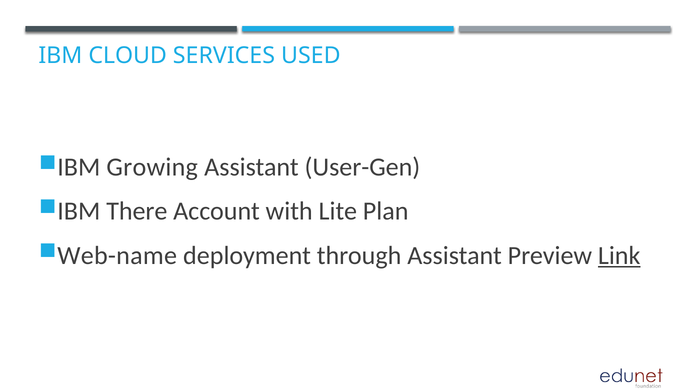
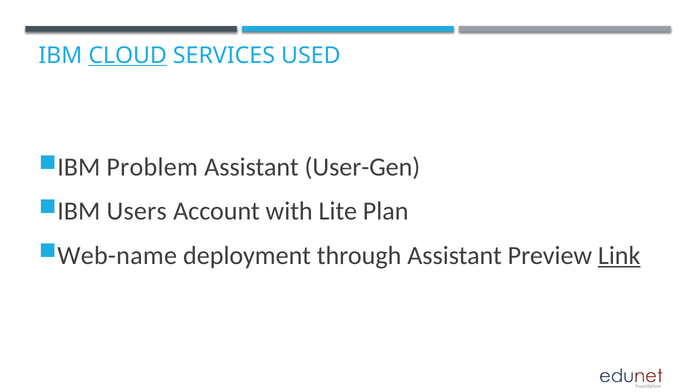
CLOUD underline: none -> present (128, 55)
Growing: Growing -> Problem (152, 167)
There: There -> Users (137, 211)
